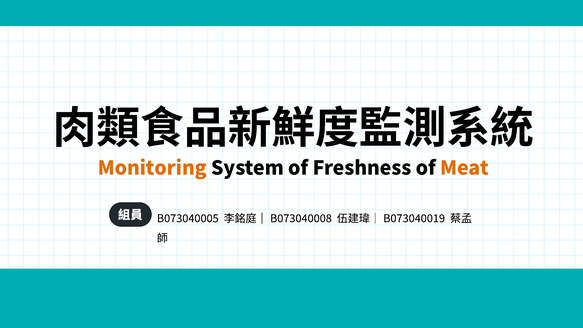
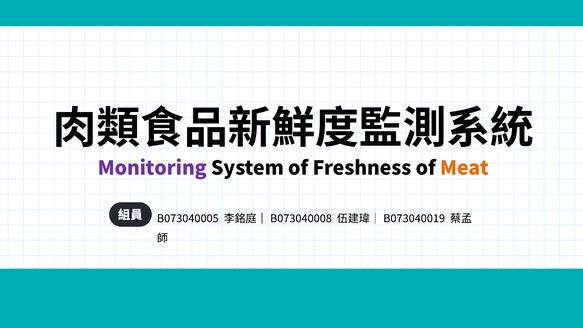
Monitoring colour: orange -> purple (152, 169)
